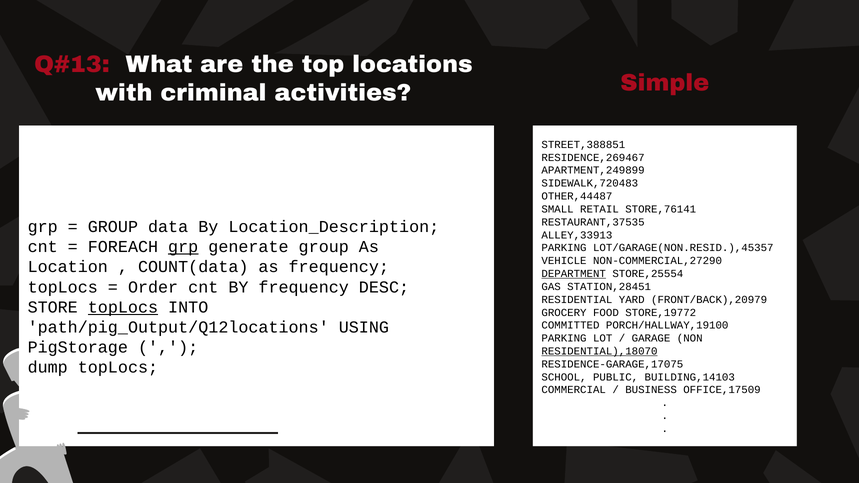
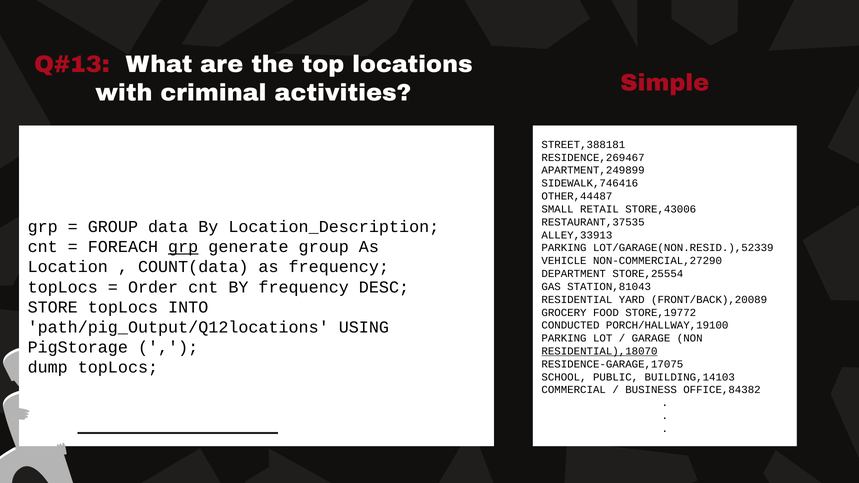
STREET,388851: STREET,388851 -> STREET,388181 (583, 145)
SIDEWALK,720483: SIDEWALK,720483 -> SIDEWALK,746416 (590, 183)
STORE,76141: STORE,76141 -> STORE,43006 (661, 209)
LOT/GARAGE(NON.RESID.),45357: LOT/GARAGE(NON.RESID.),45357 -> LOT/GARAGE(NON.RESID.),52339 (683, 248)
DEPARTMENT underline: present -> none (574, 274)
STATION,28451: STATION,28451 -> STATION,81043 (609, 287)
FRONT/BACK),20979: FRONT/BACK),20979 -> FRONT/BACK),20089 (709, 300)
topLocs underline: present -> none (123, 307)
COMMITTED: COMMITTED -> CONDUCTED (570, 326)
OFFICE,17509: OFFICE,17509 -> OFFICE,84382 (722, 390)
